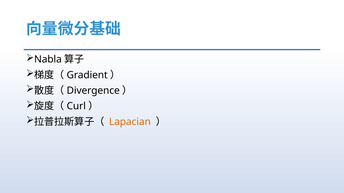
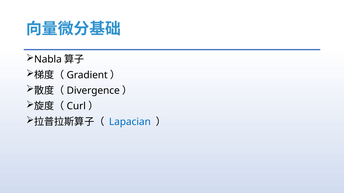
Lapacian colour: orange -> blue (130, 122)
